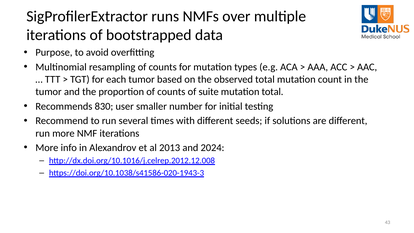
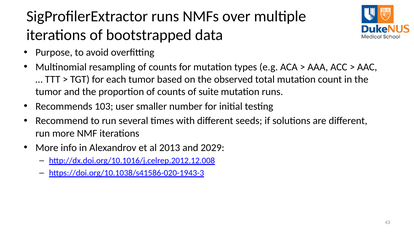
mutation total: total -> runs (272, 92)
830: 830 -> 103 (104, 106)
2024: 2024 -> 2029 (213, 148)
